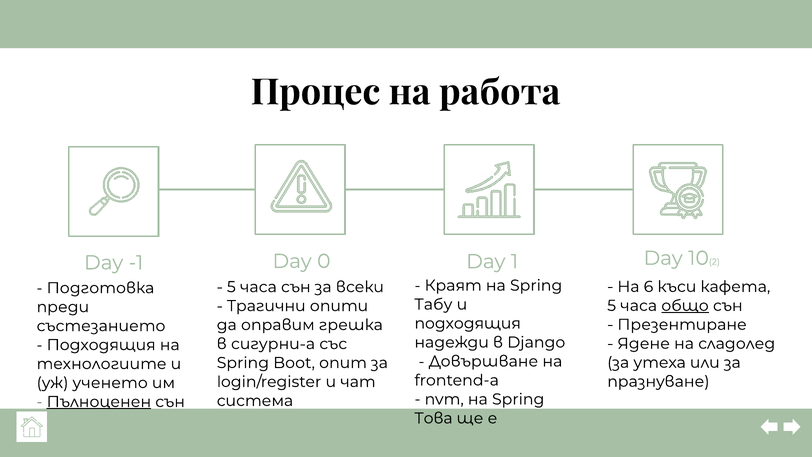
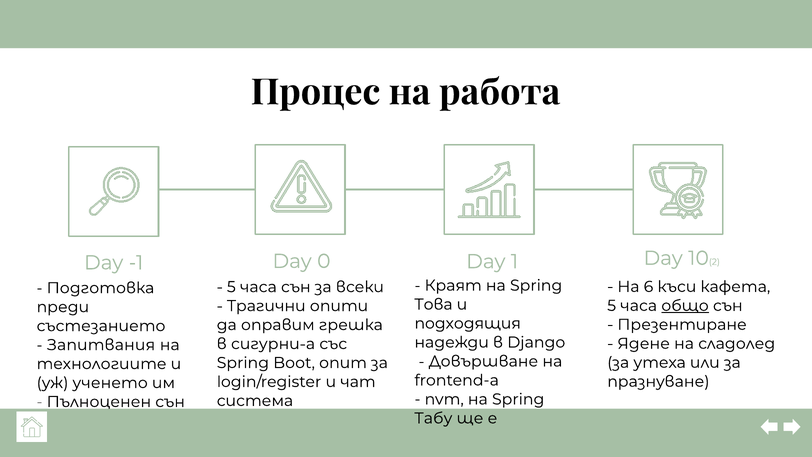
Табу: Табу -> Това (434, 304)
Подходящия: Подходящия -> Запитвания (101, 345)
Пълноценен underline: present -> none (99, 402)
Това: Това -> Табу (433, 418)
